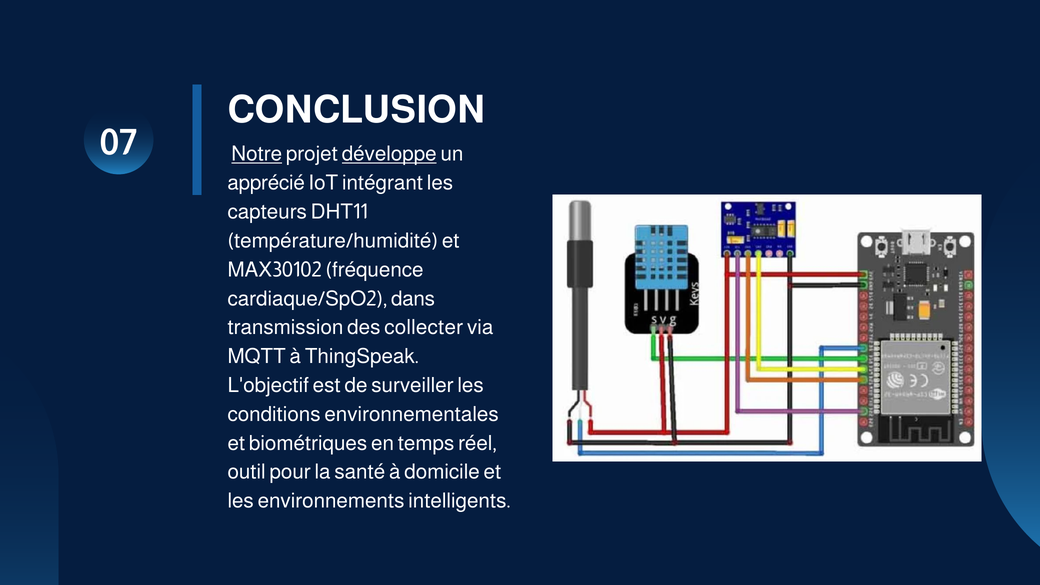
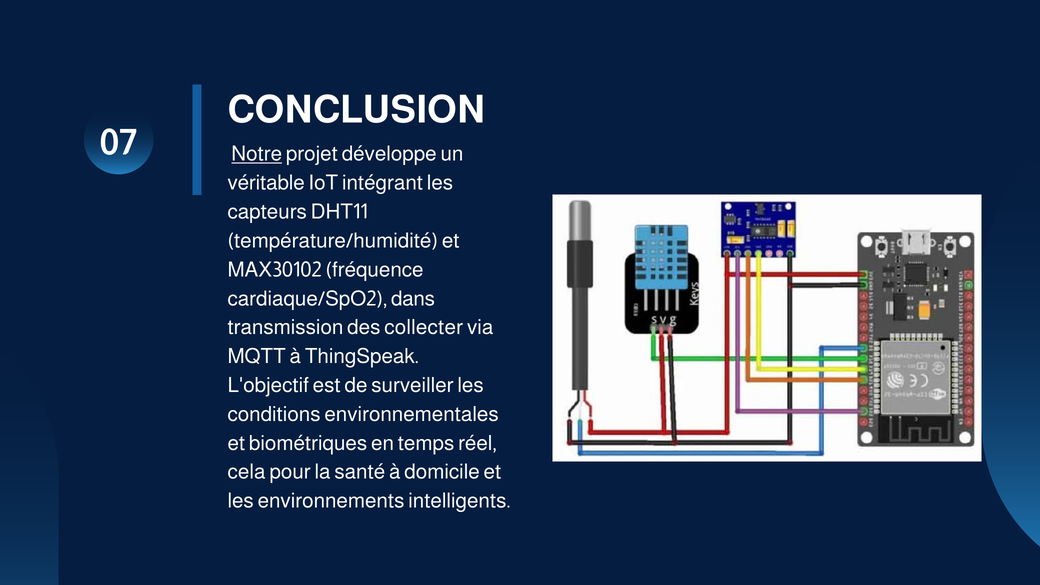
développe underline: present -> none (389, 154)
apprécié: apprécié -> véritable (266, 183)
outil: outil -> cela (247, 472)
